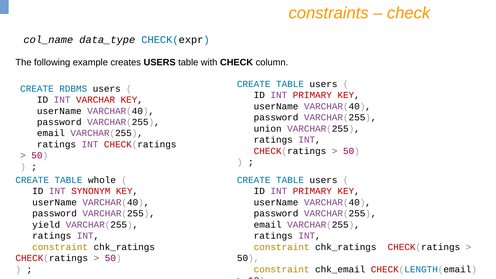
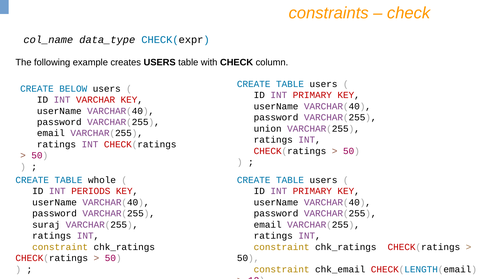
RDBMS: RDBMS -> BELOW (73, 89)
SYNONYM: SYNONYM -> PERIODS (91, 191)
yield: yield -> suraj (46, 225)
